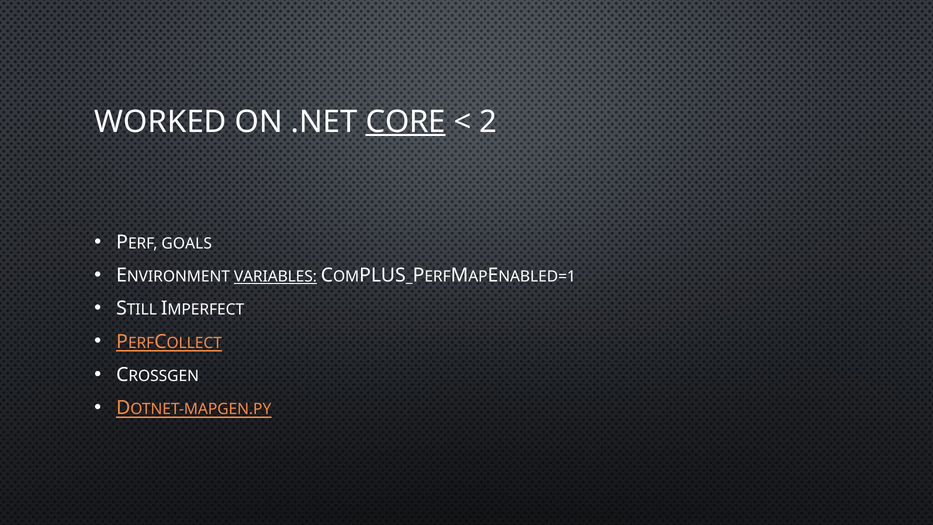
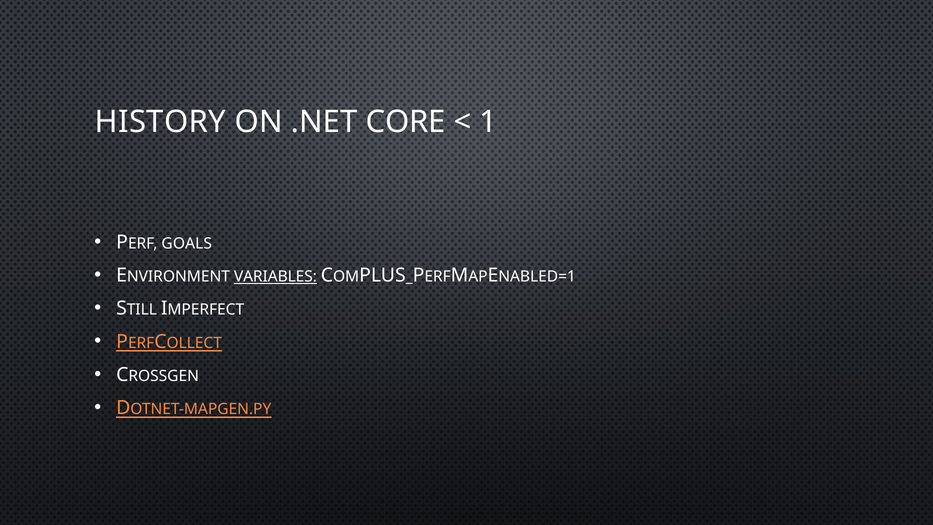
WORKED: WORKED -> HISTORY (160, 122)
CORE underline: present -> none (406, 122)
2: 2 -> 1 (488, 122)
